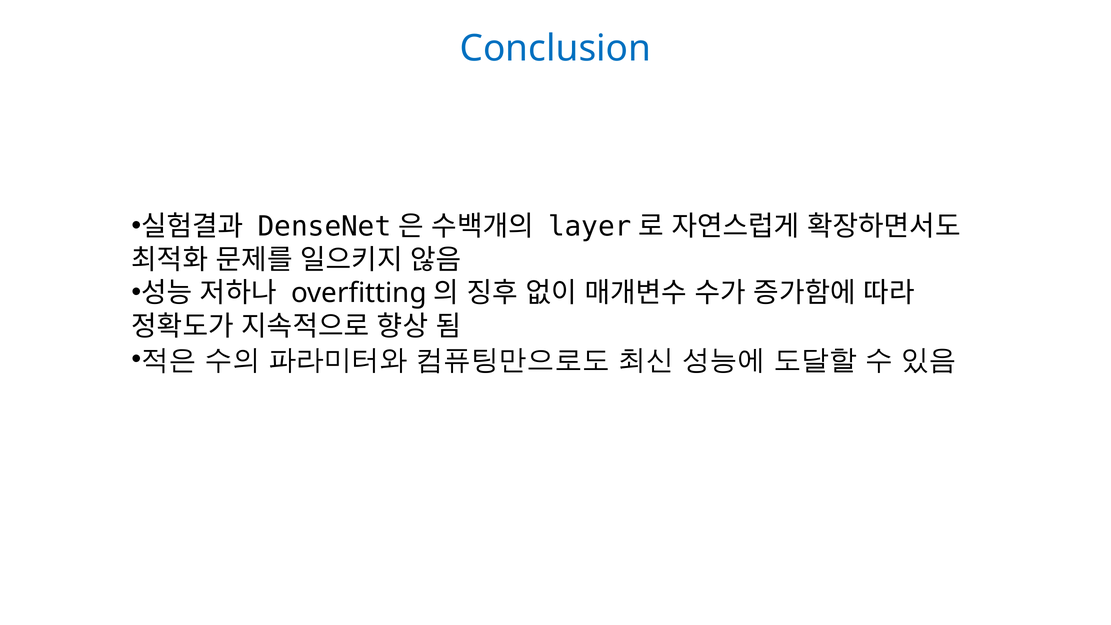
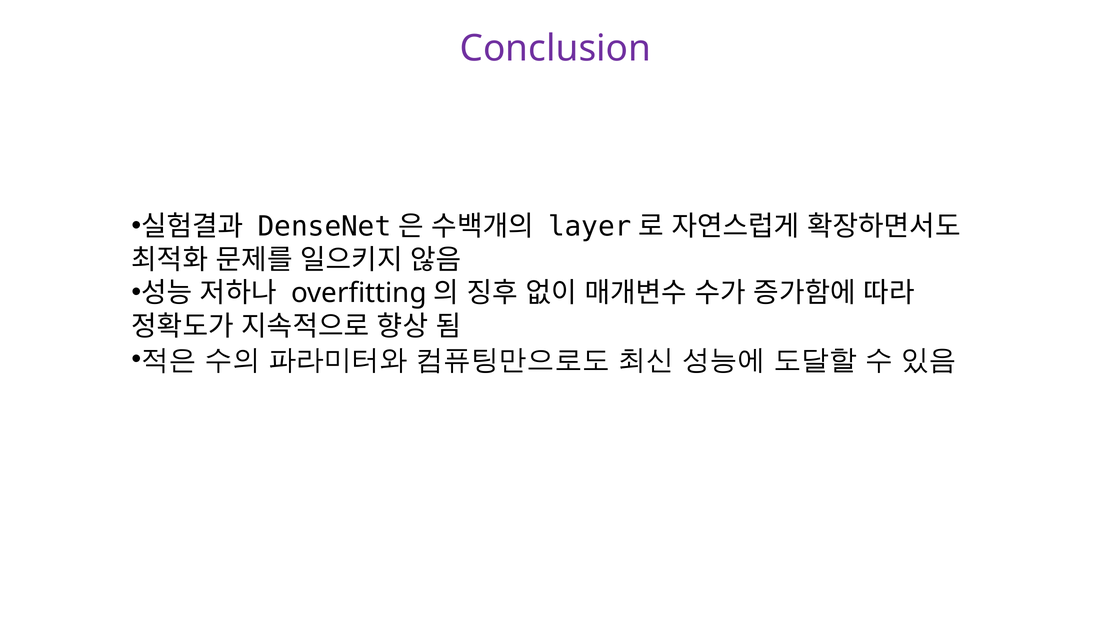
Conclusion colour: blue -> purple (555, 49)
